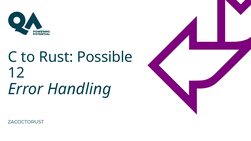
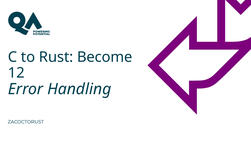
Possible: Possible -> Become (105, 57)
